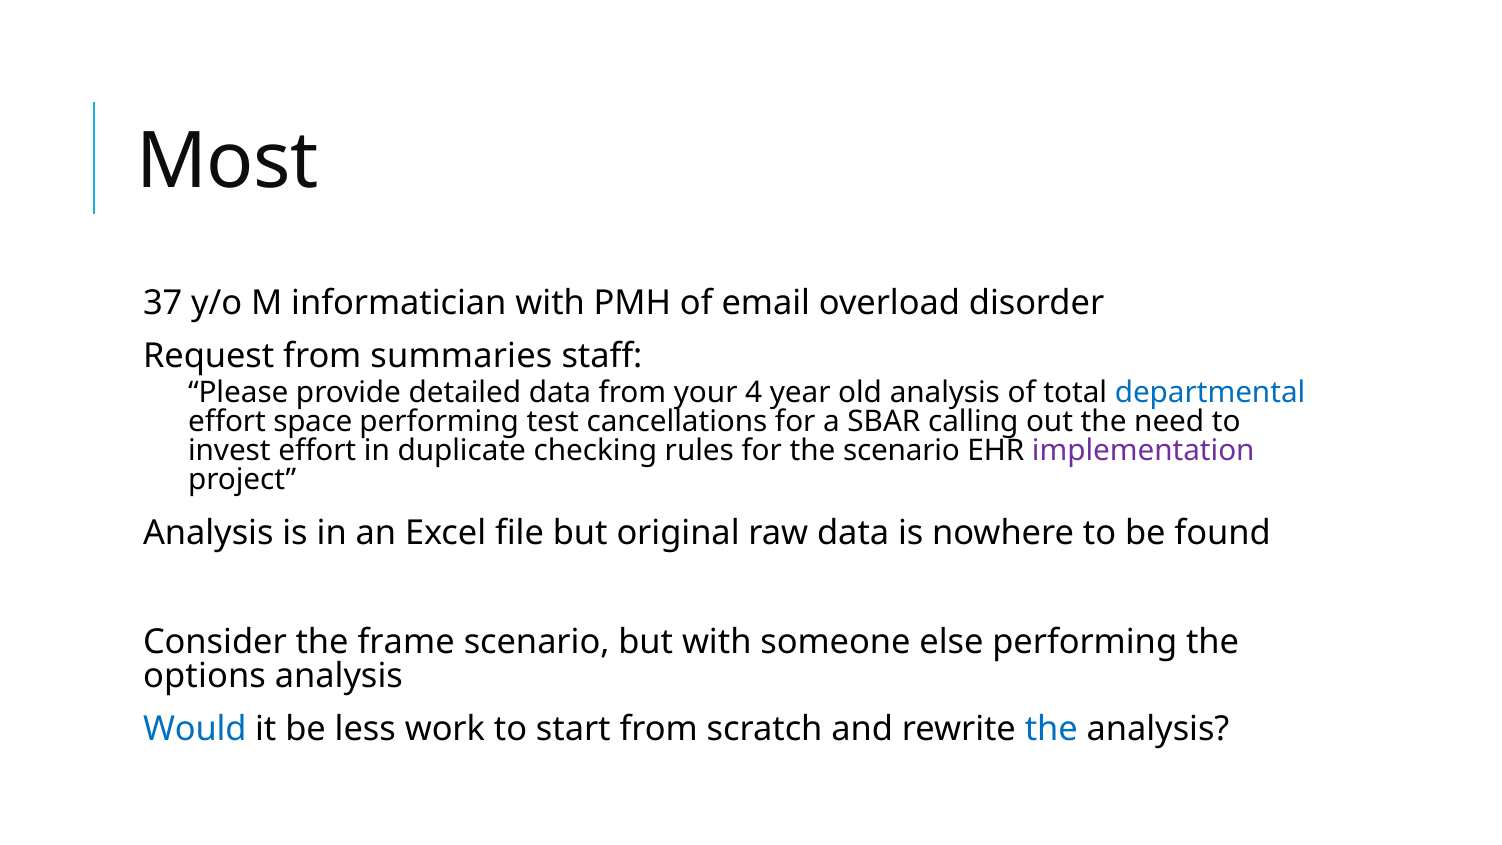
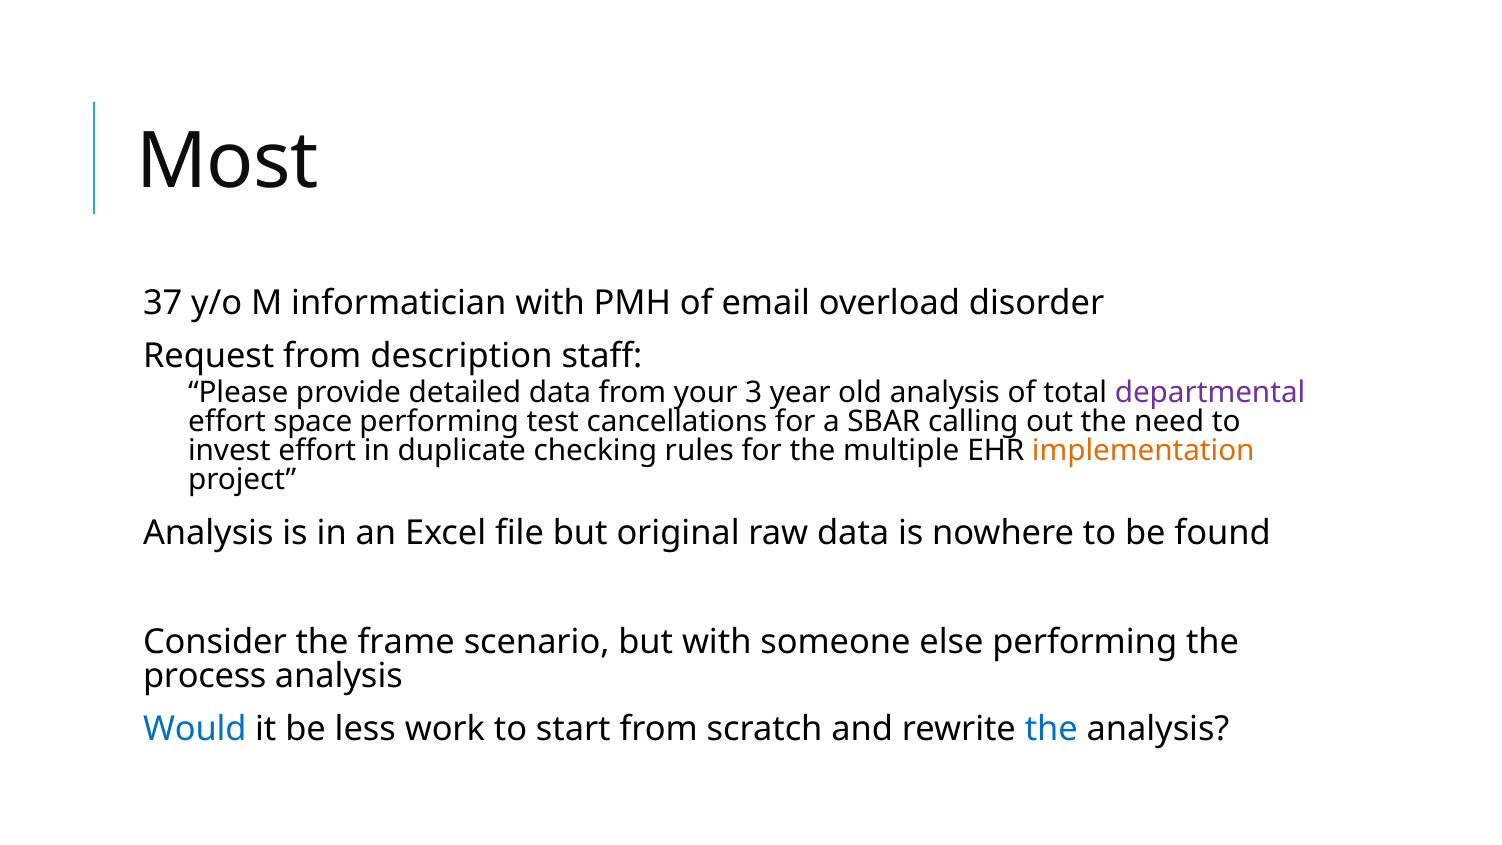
summaries: summaries -> description (461, 356)
4: 4 -> 3 (754, 393)
departmental colour: blue -> purple (1210, 393)
the scenario: scenario -> multiple (901, 450)
implementation colour: purple -> orange (1143, 450)
options: options -> process (205, 676)
